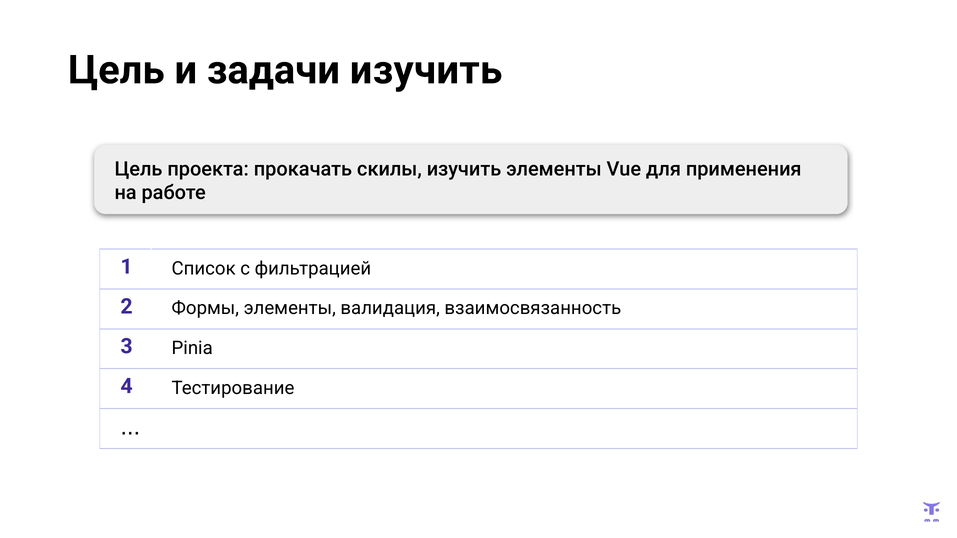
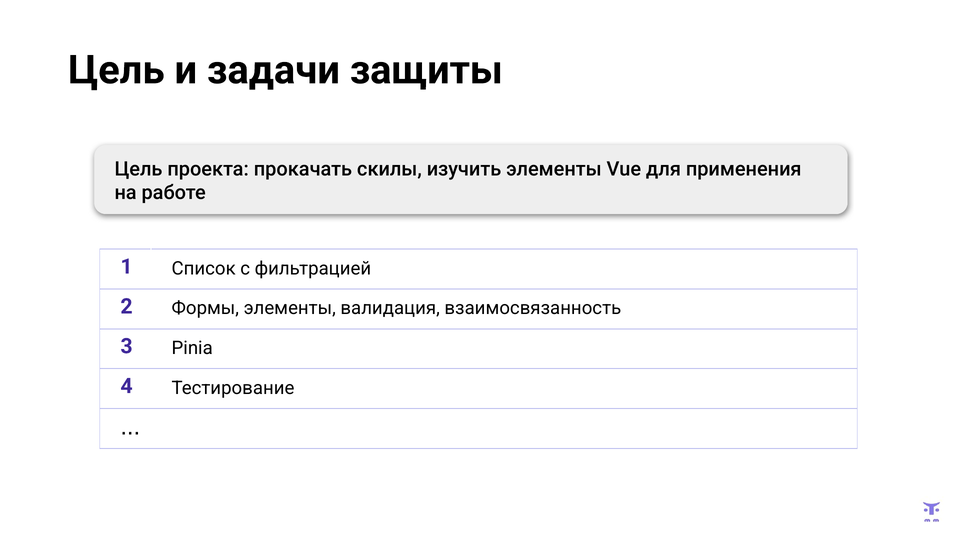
задачи изучить: изучить -> защиты (426, 70)
